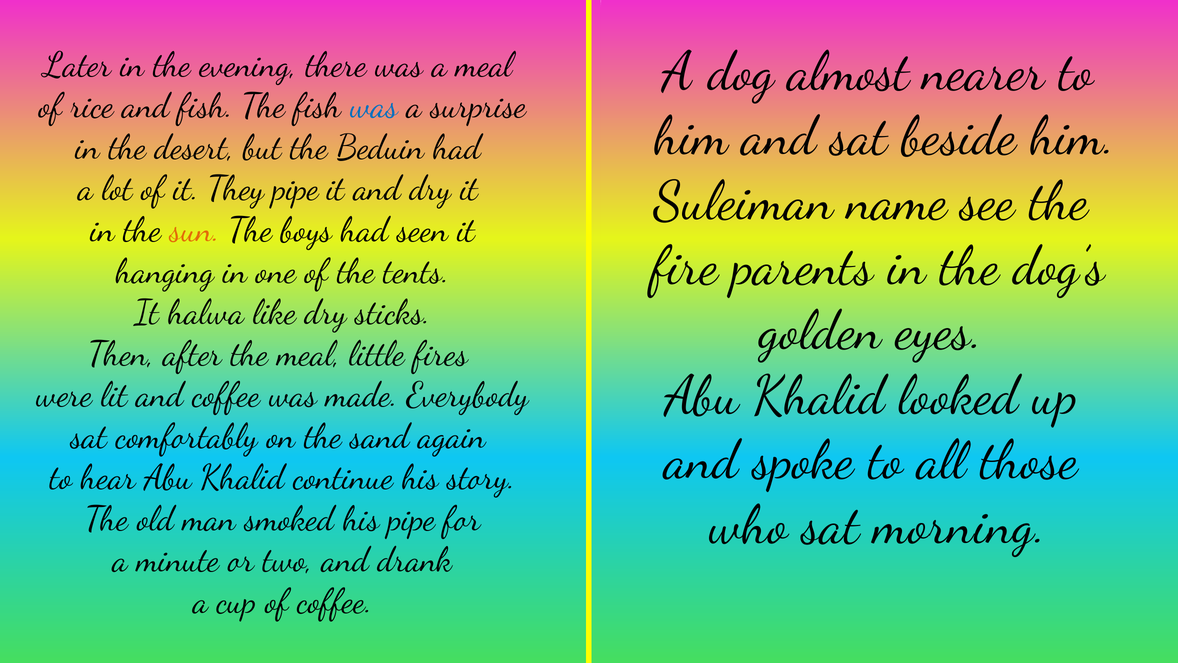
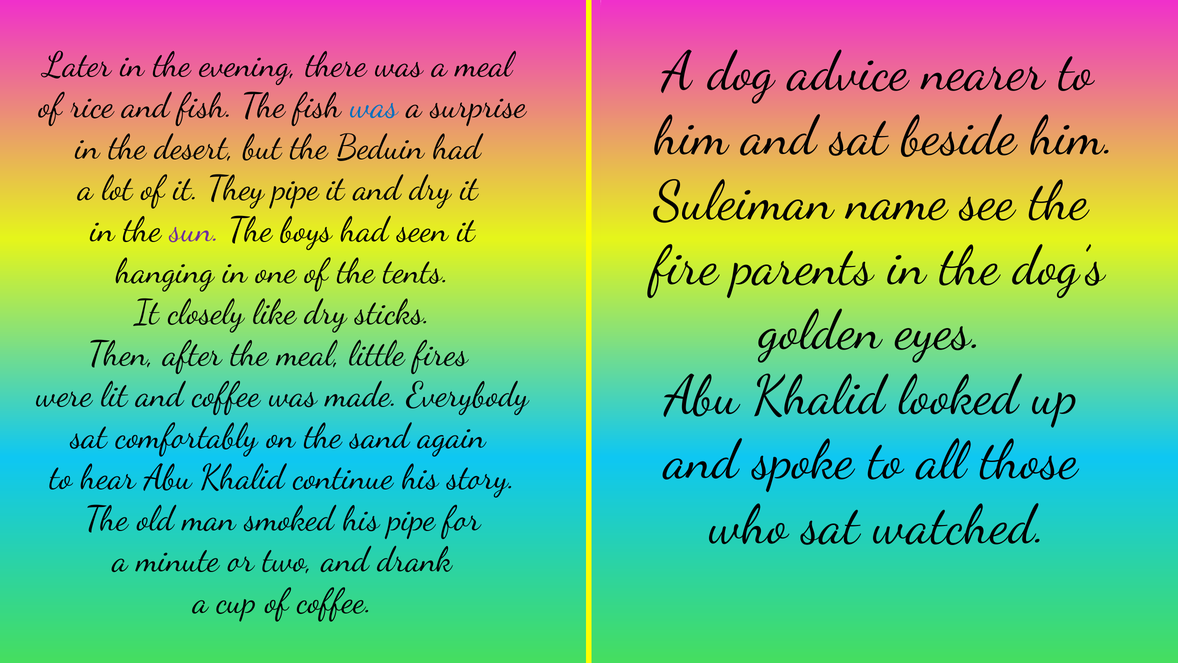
almost: almost -> advice (848, 71)
sun colour: orange -> purple (195, 229)
halwa: halwa -> closely (206, 312)
morning: morning -> watched (960, 524)
